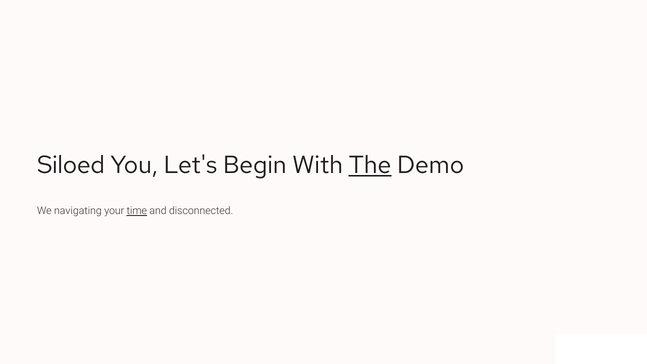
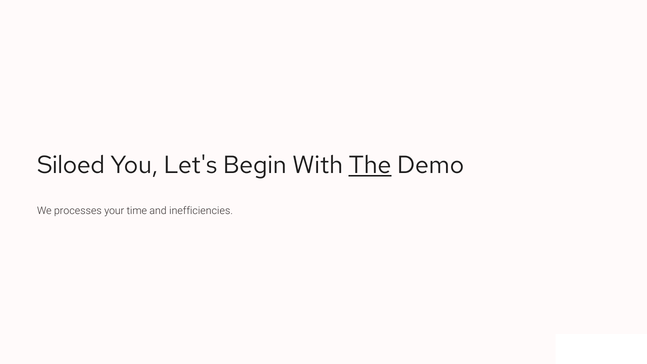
navigating: navigating -> processes (78, 211)
time underline: present -> none (137, 211)
disconnected: disconnected -> inefficiencies (201, 211)
